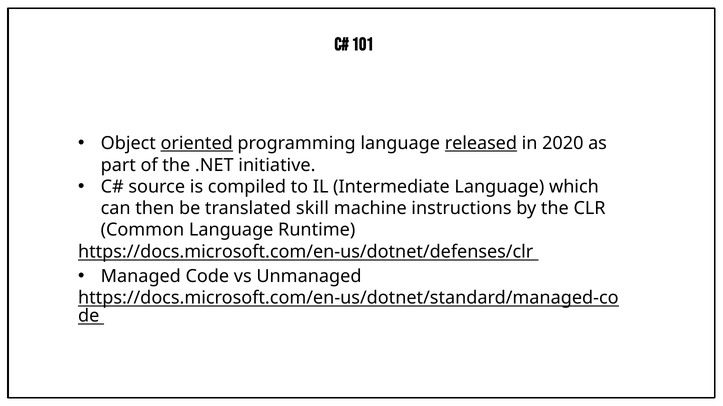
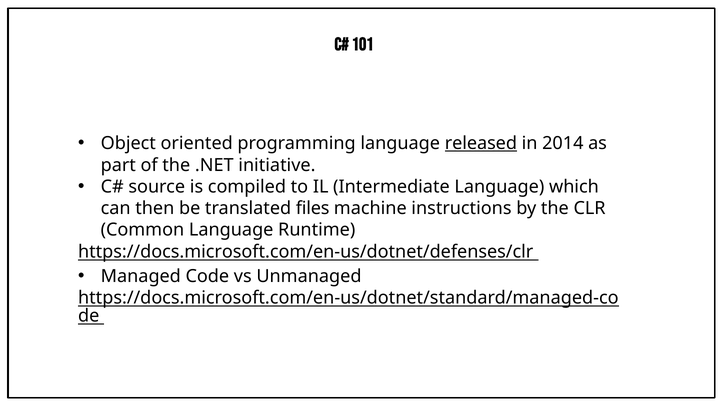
oriented underline: present -> none (197, 144)
2020: 2020 -> 2014 (563, 144)
skill: skill -> files (313, 209)
